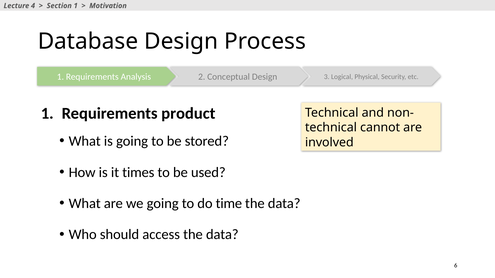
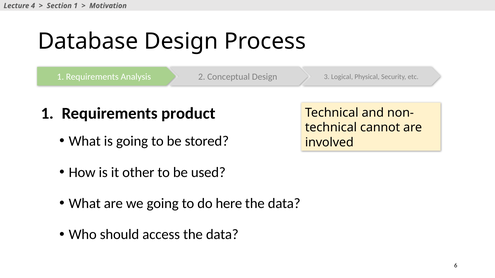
times: times -> other (138, 173)
time: time -> here (229, 204)
